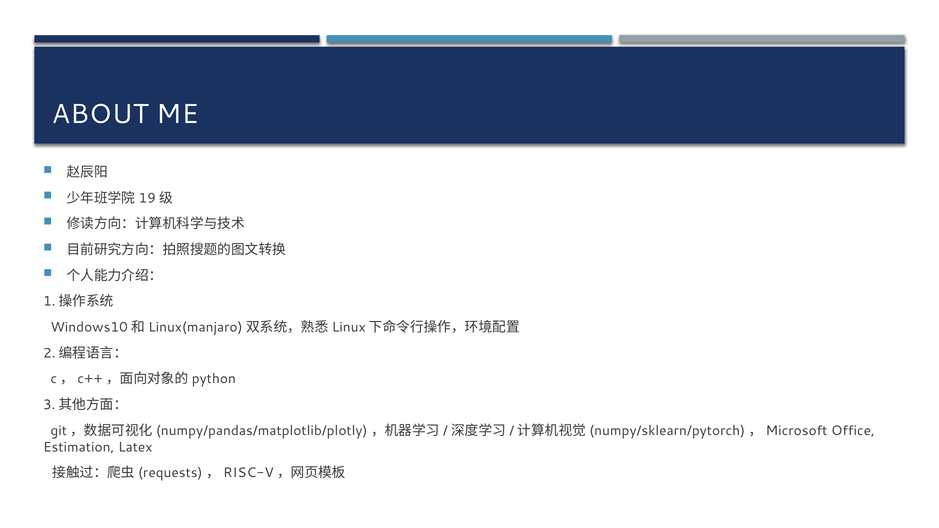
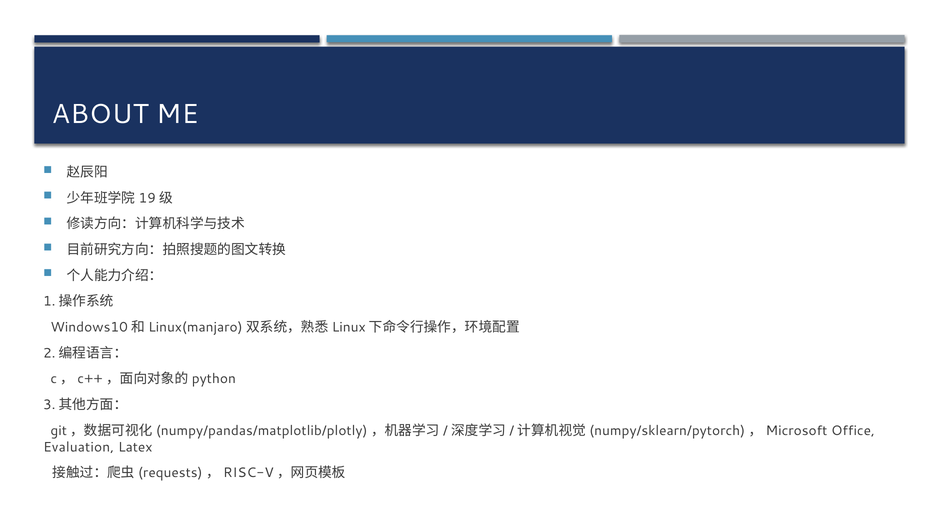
Estimation: Estimation -> Evaluation (79, 447)
